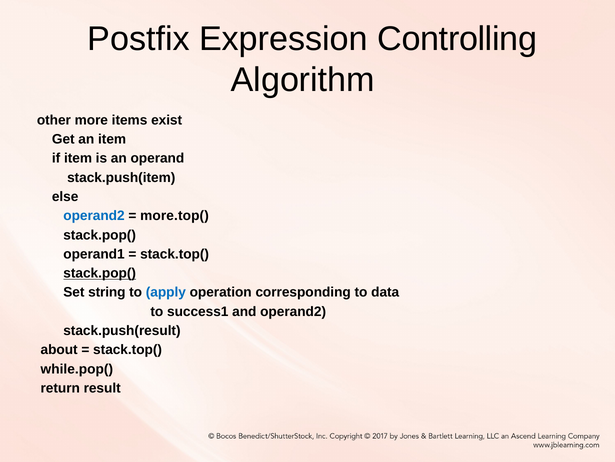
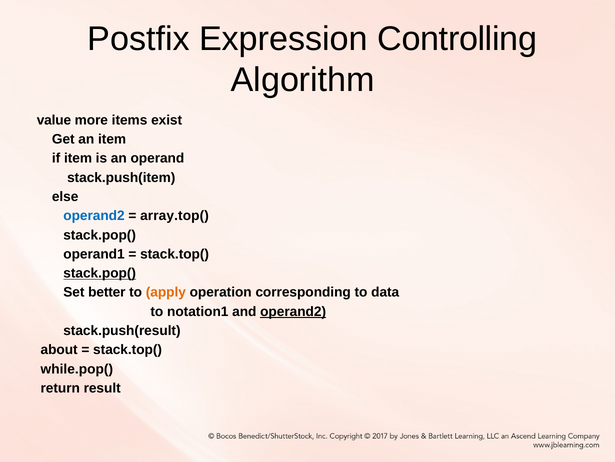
other: other -> value (54, 120)
more.top(: more.top( -> array.top( (175, 215)
string: string -> better (107, 292)
apply colour: blue -> orange (166, 292)
success1: success1 -> notation1 (198, 311)
operand2 underline: none -> present (293, 311)
